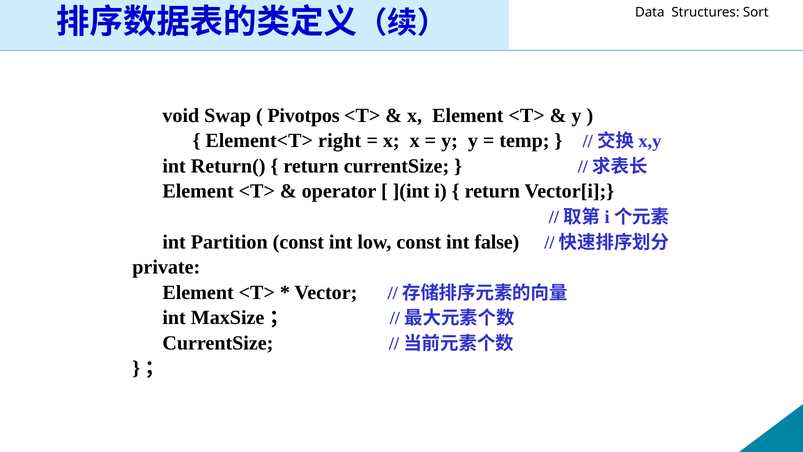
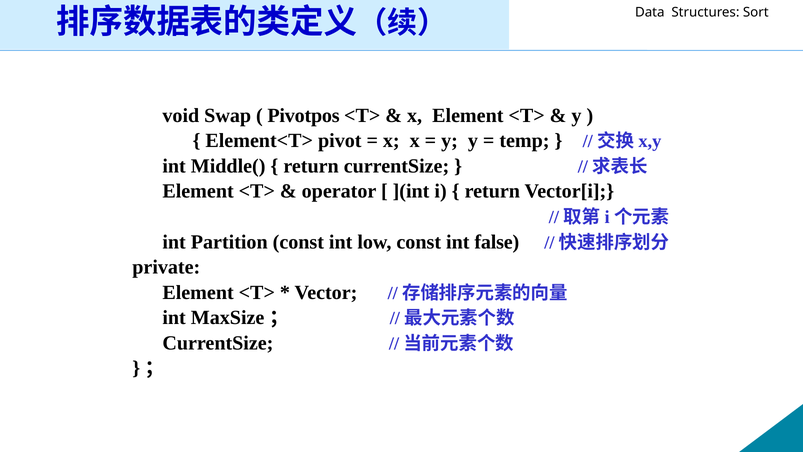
right: right -> pivot (340, 141)
Return(: Return( -> Middle( (228, 166)
